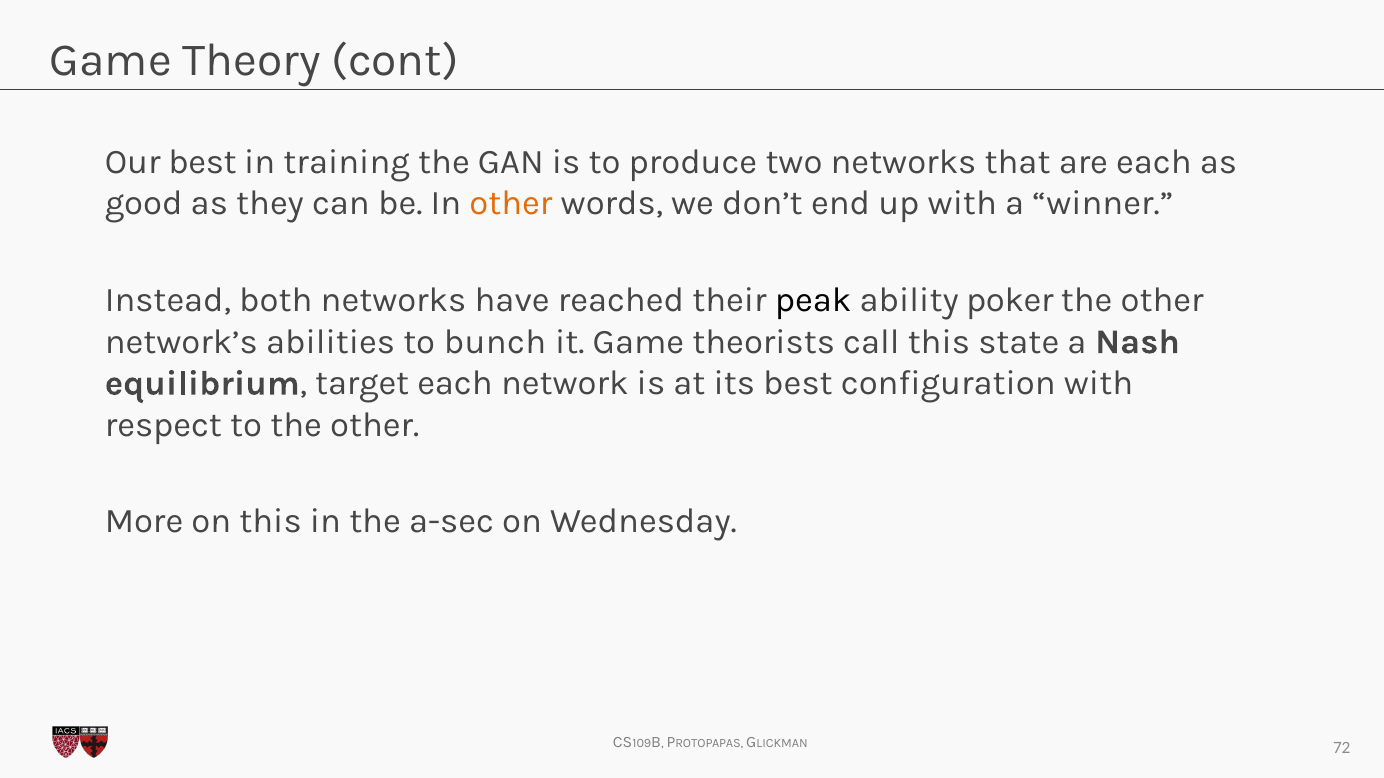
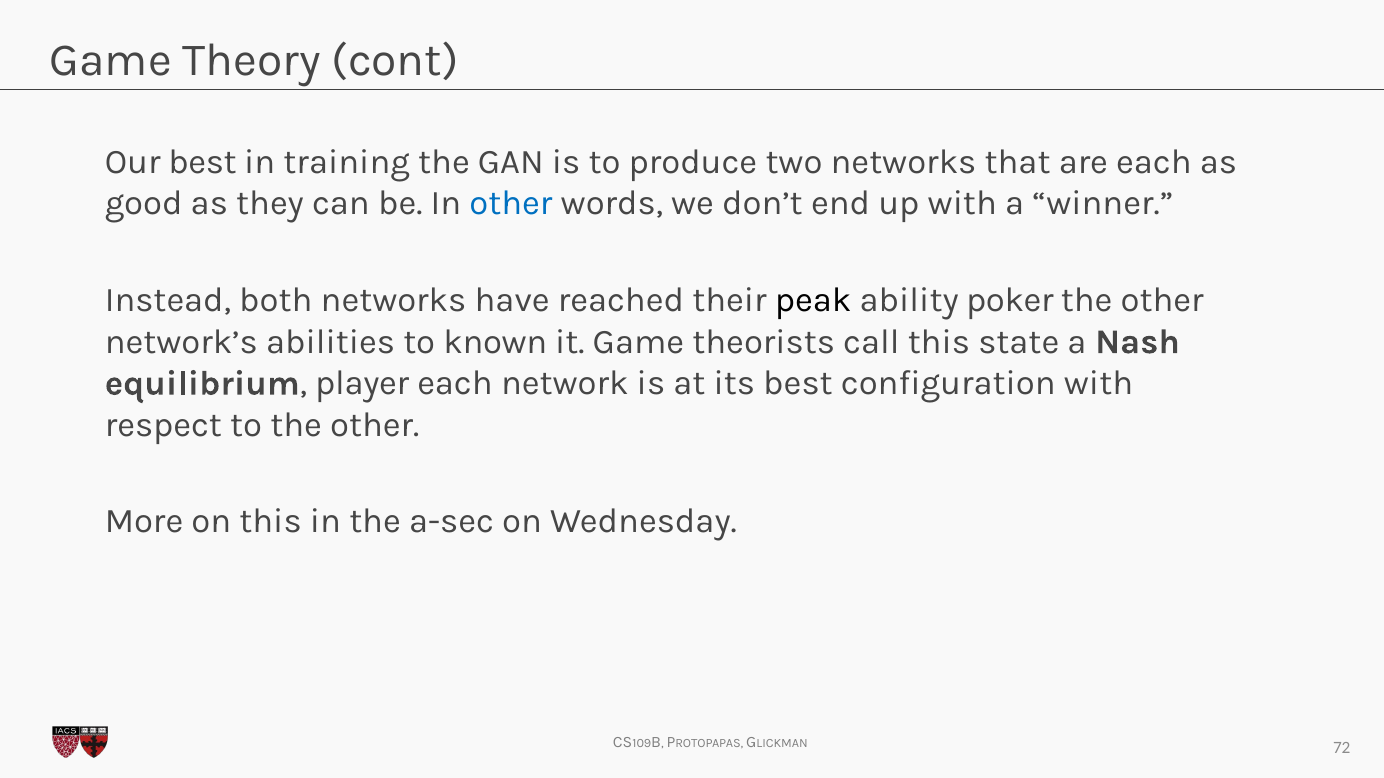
other colour: orange -> blue (511, 204)
bunch: bunch -> known (495, 342)
target: target -> player (362, 383)
